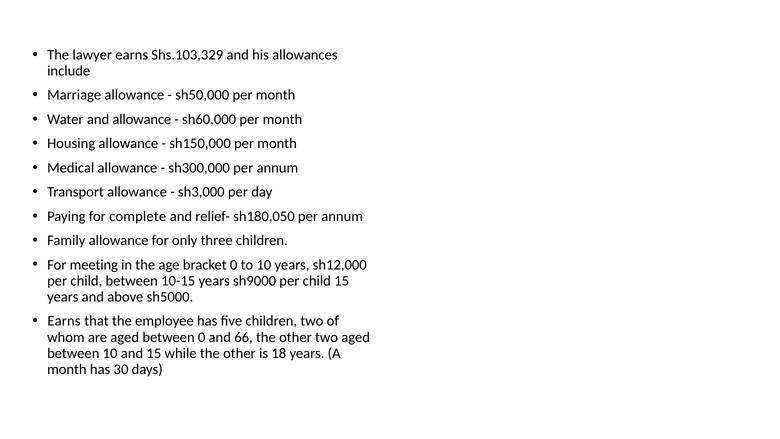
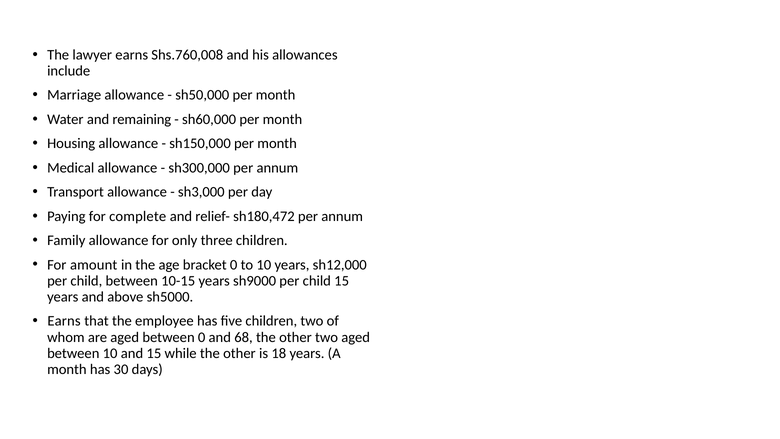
Shs.103,329: Shs.103,329 -> Shs.760,008 (187, 55)
and allowance: allowance -> remaining (142, 119)
sh180,050: sh180,050 -> sh180,472 (264, 216)
meeting: meeting -> amount (94, 265)
66: 66 -> 68 (244, 337)
